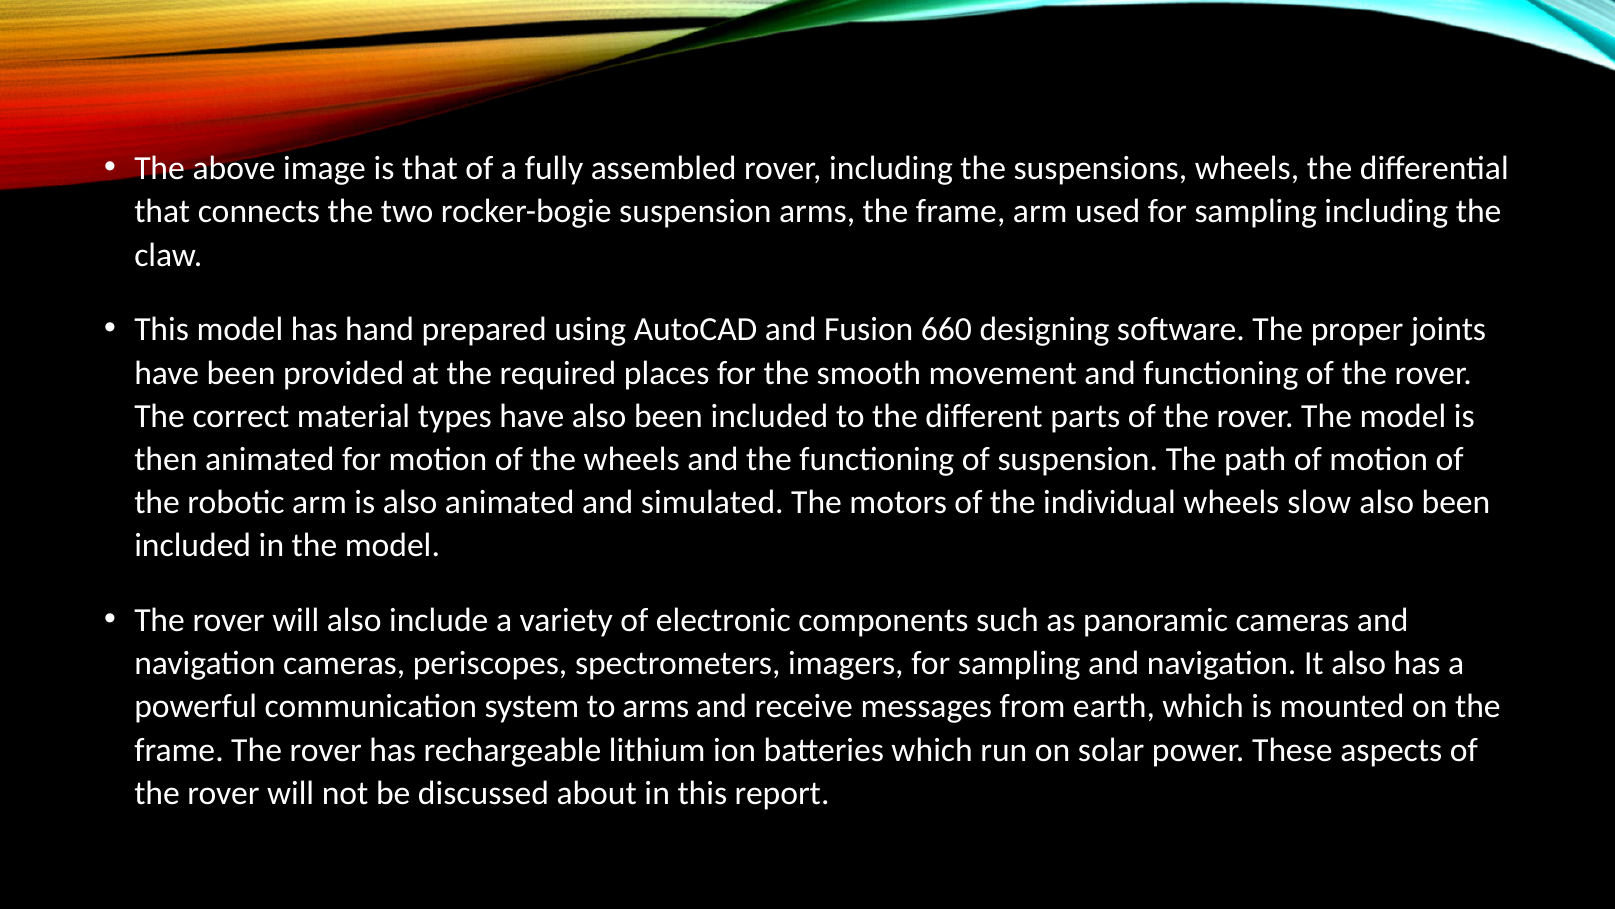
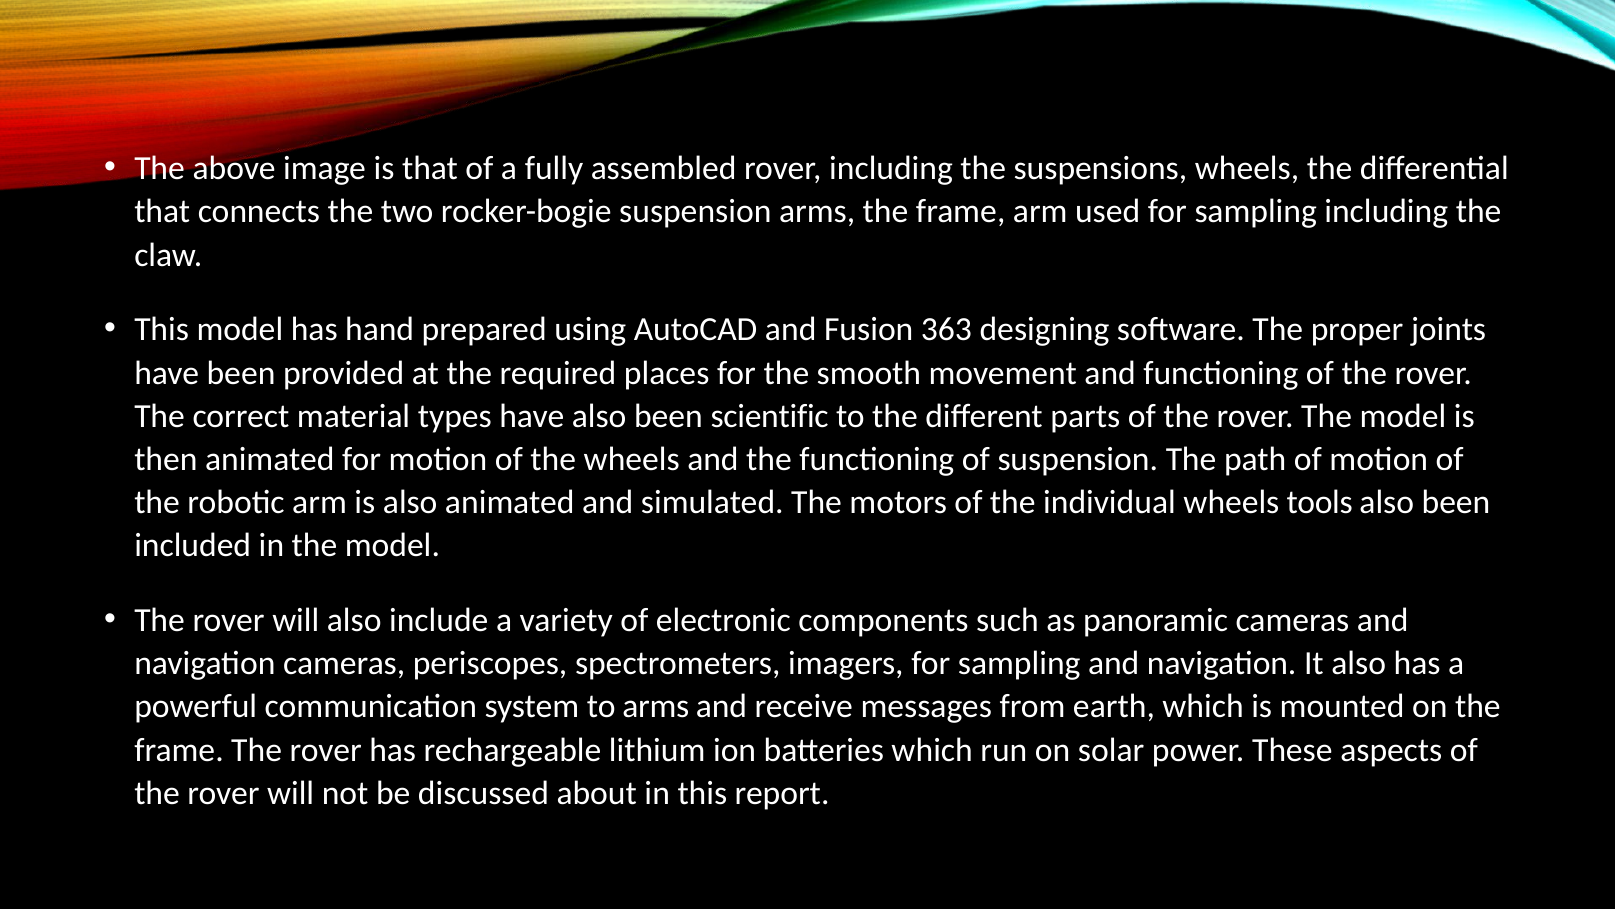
660: 660 -> 363 (946, 330)
have also been included: included -> scientific (770, 416)
slow: slow -> tools (1320, 502)
